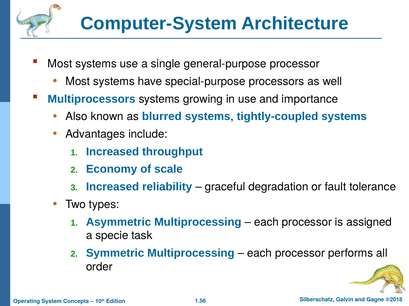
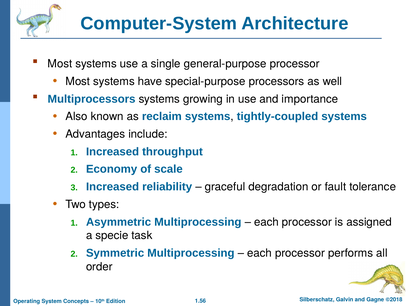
blurred: blurred -> reclaim (162, 117)
